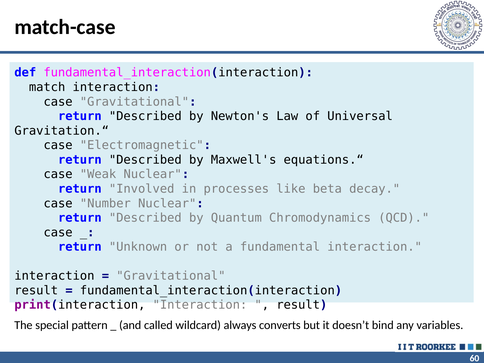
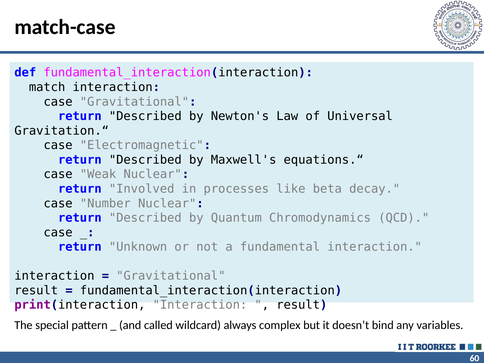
converts: converts -> complex (280, 325)
